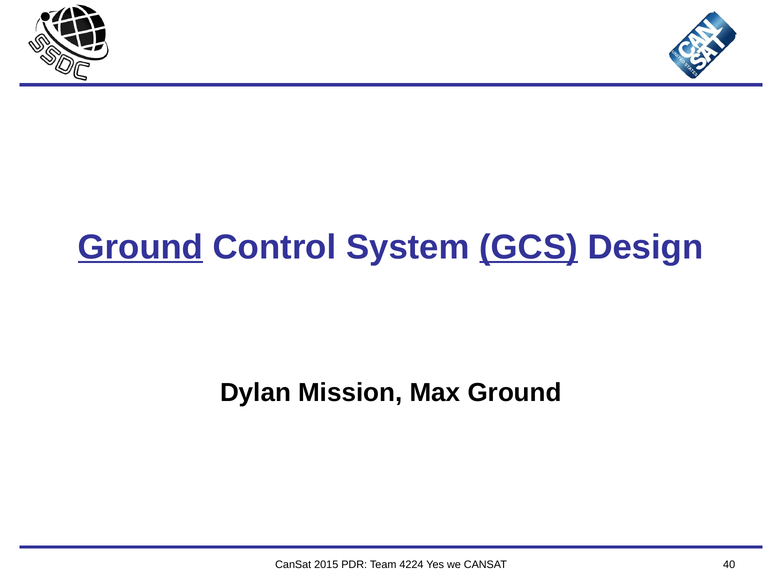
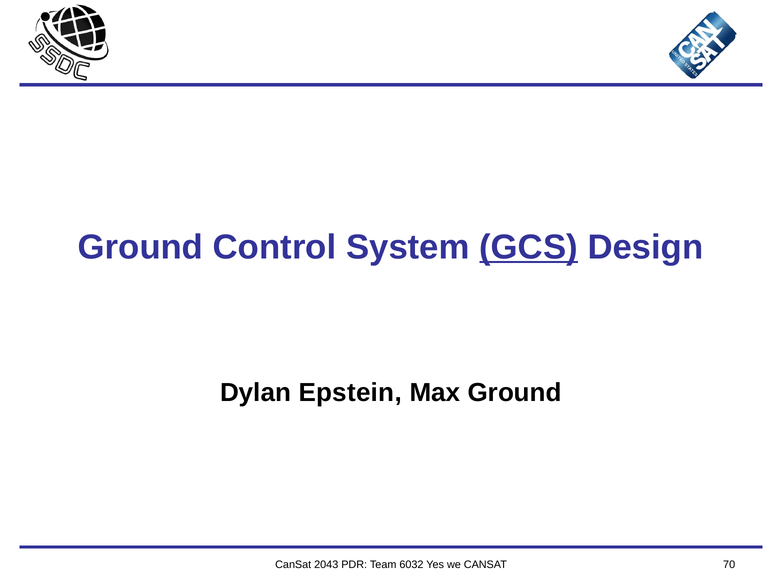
Ground underline: present -> none (140, 247)
Mission: Mission -> Epstein (350, 393)
2015: 2015 -> 2043 (326, 565)
4224: 4224 -> 6032 (411, 565)
40: 40 -> 70 (729, 565)
